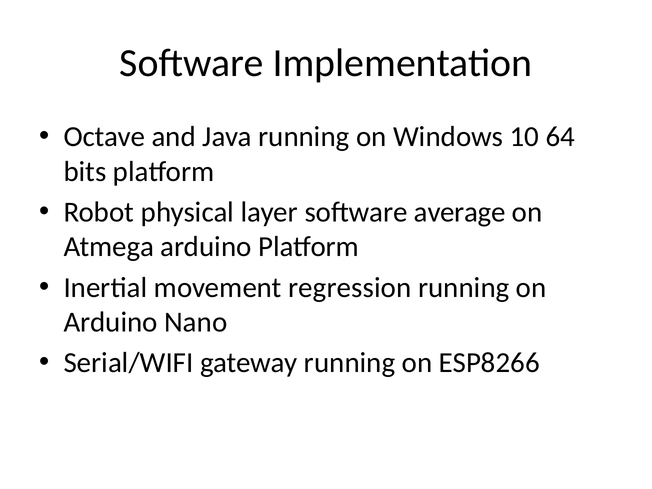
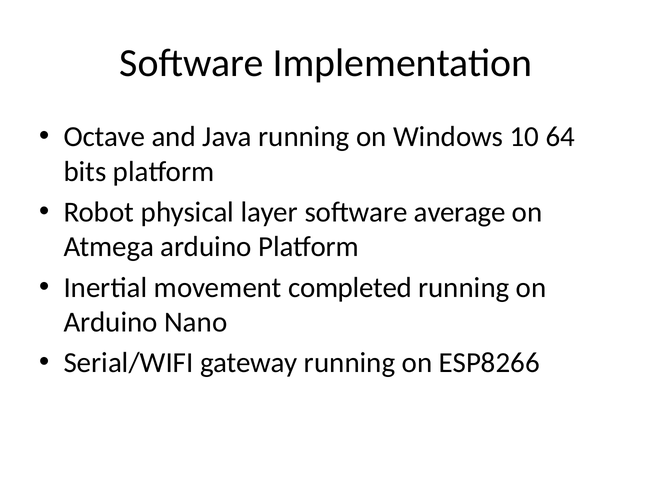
regression: regression -> completed (350, 288)
